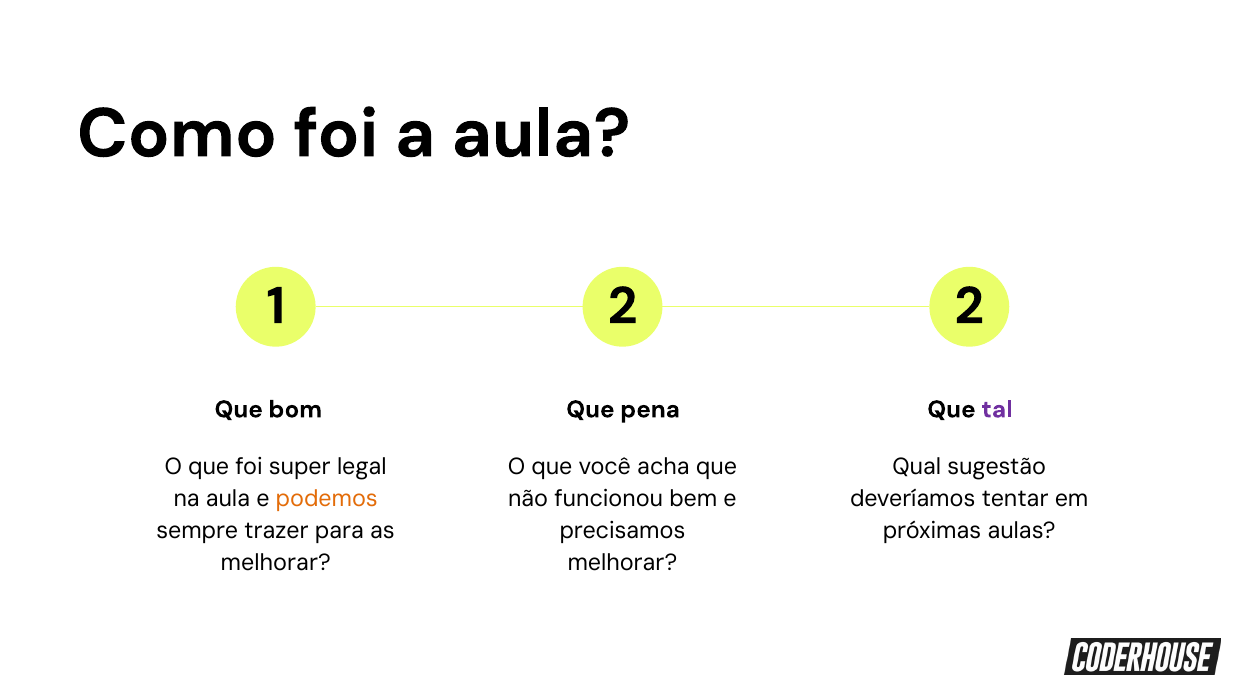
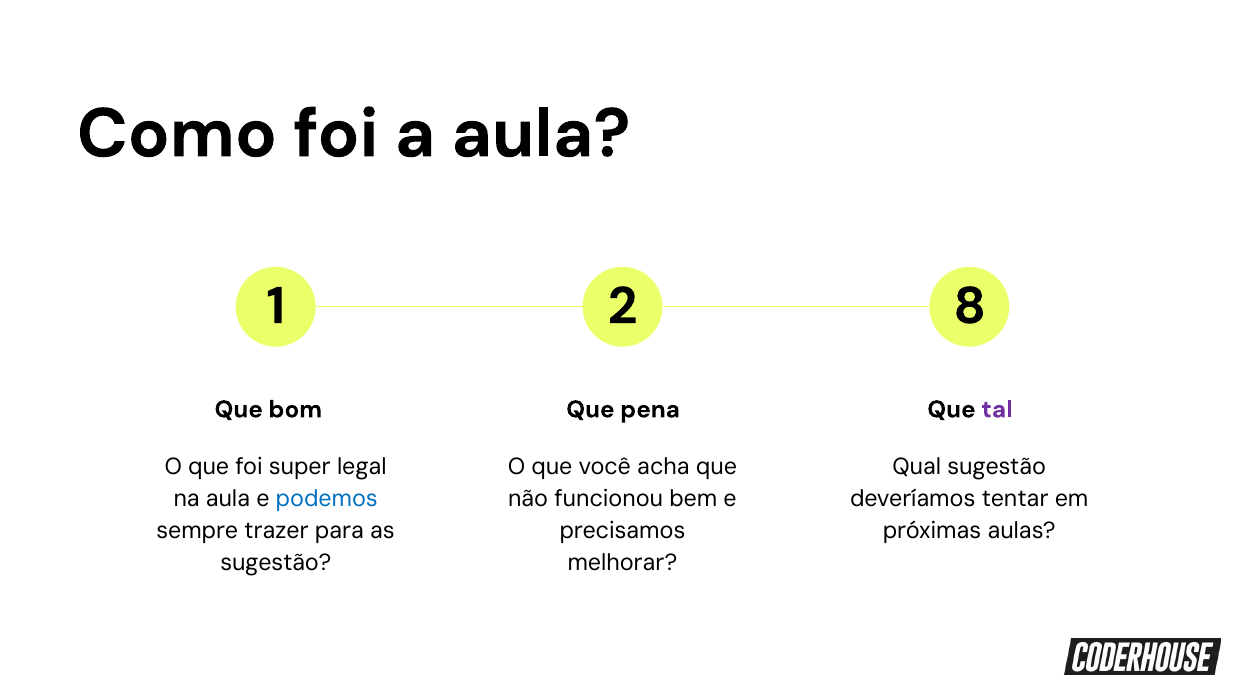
2 2: 2 -> 8 (970, 306)
podemos colour: orange -> blue (327, 499)
melhorar: melhorar -> sugestão (276, 563)
